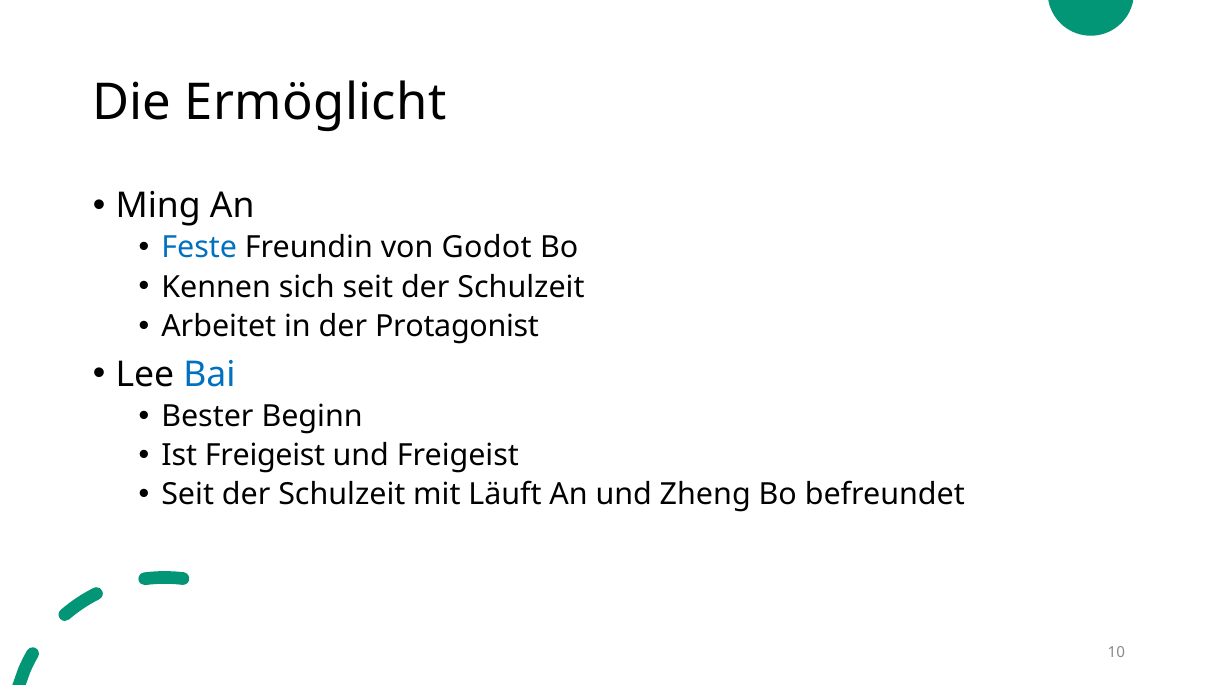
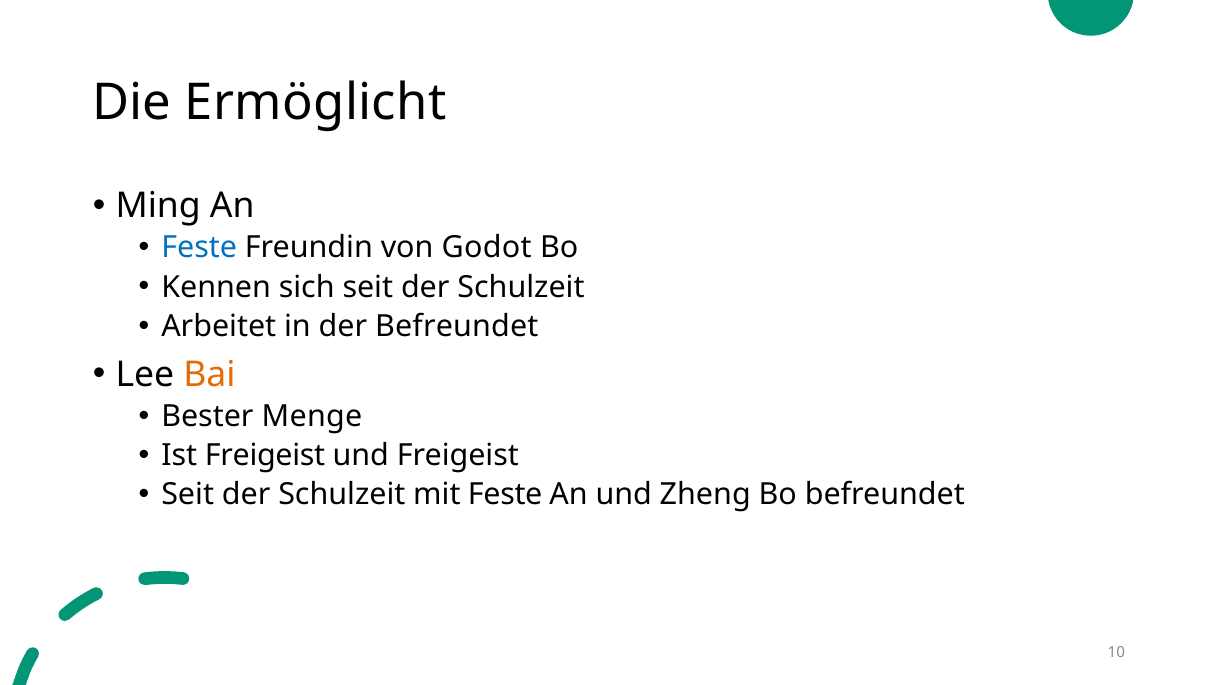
der Protagonist: Protagonist -> Befreundet (457, 326)
Bai colour: blue -> orange (209, 375)
Beginn: Beginn -> Menge (312, 417)
mit Läuft: Läuft -> Feste (505, 495)
